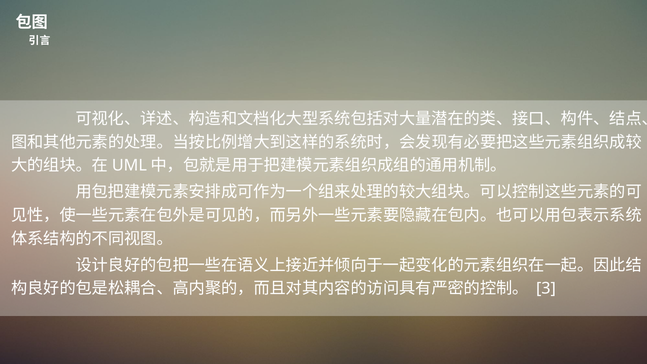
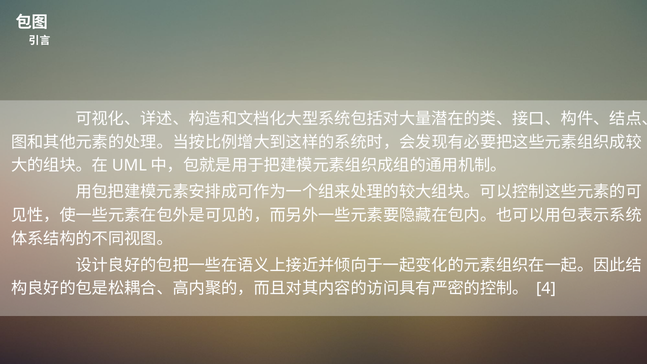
3: 3 -> 4 (546, 289)
